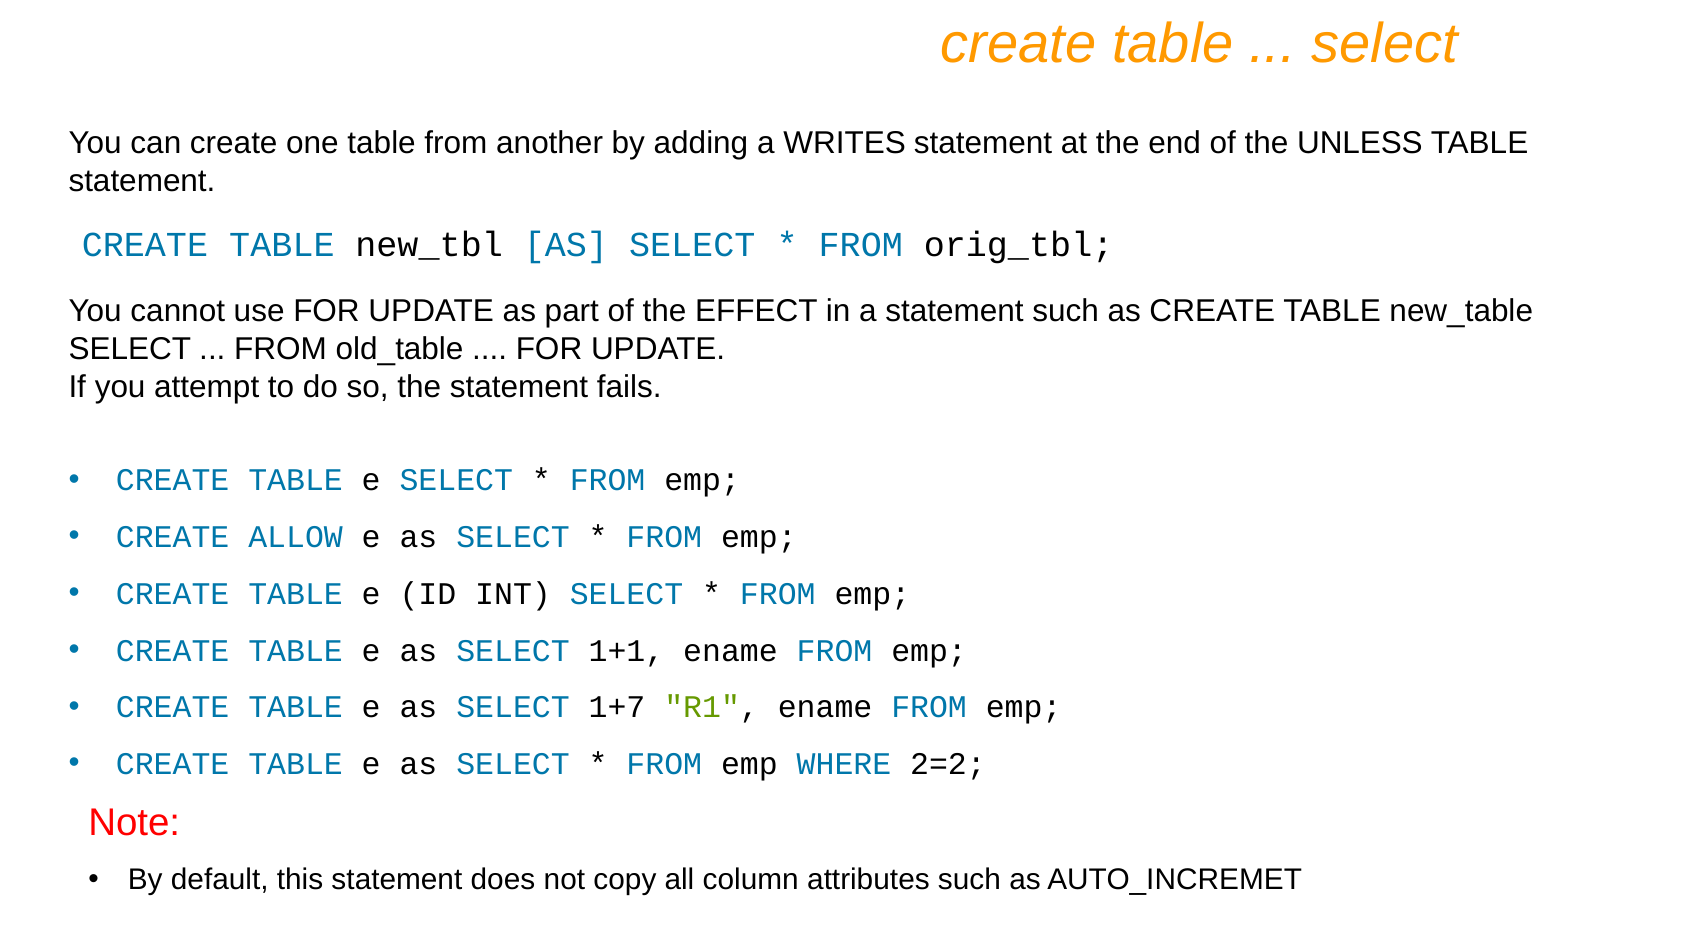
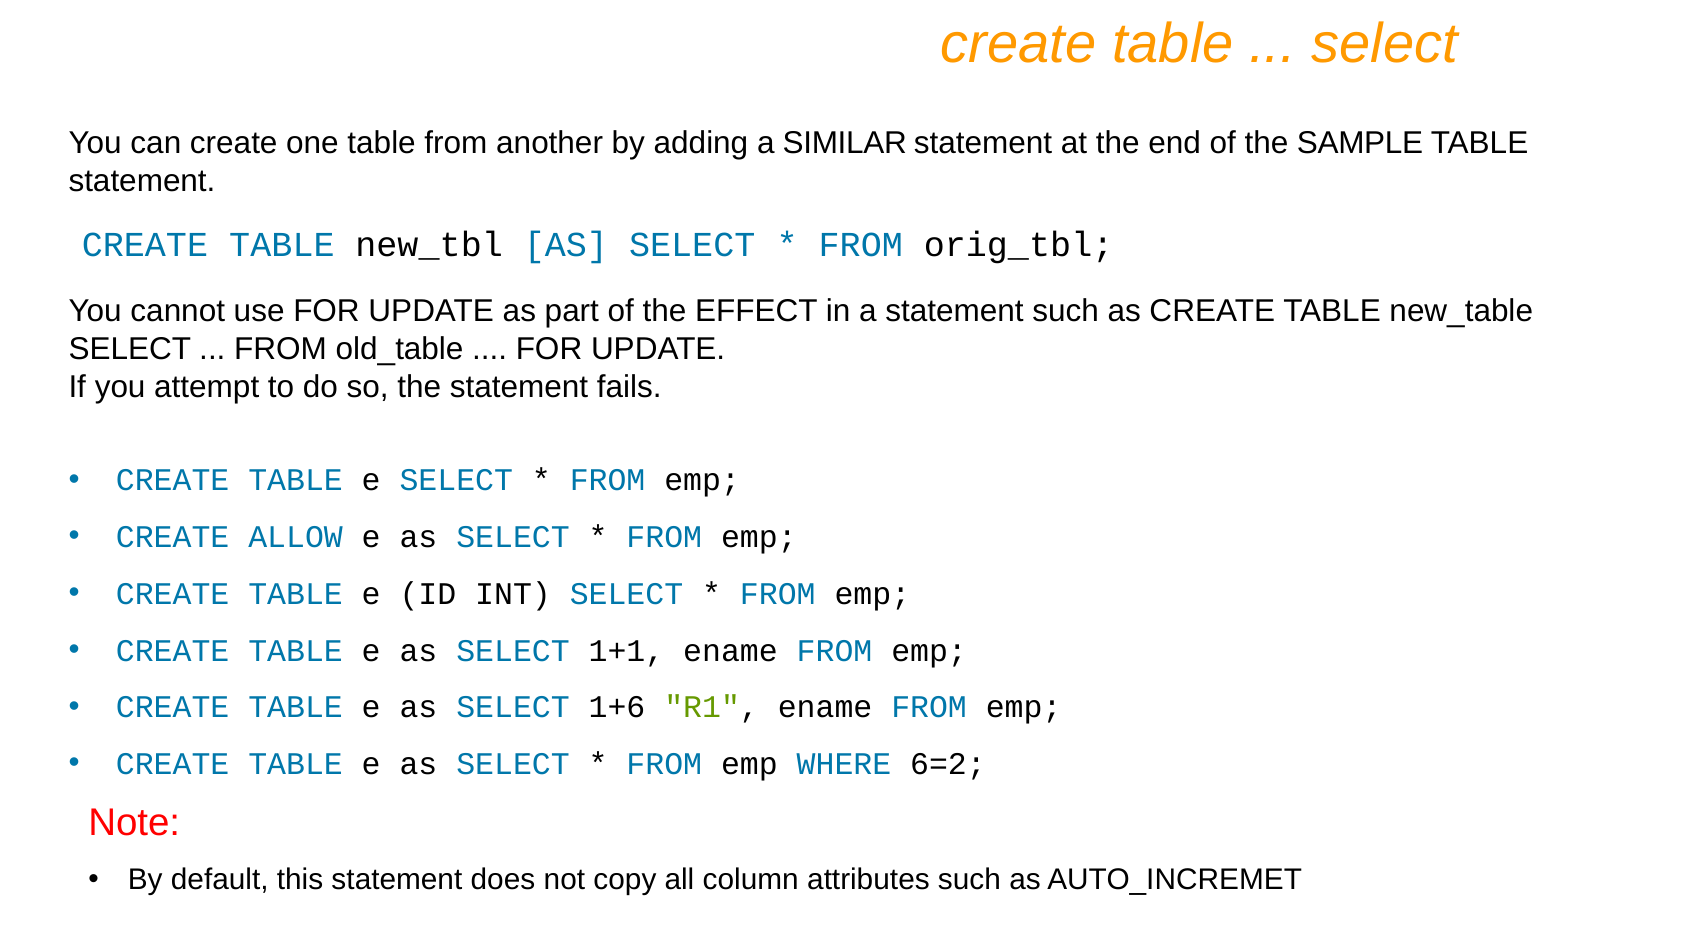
WRITES: WRITES -> SIMILAR (845, 143)
UNLESS: UNLESS -> SAMPLE (1360, 143)
1+7: 1+7 -> 1+6 (617, 707)
2=2: 2=2 -> 6=2 (948, 764)
